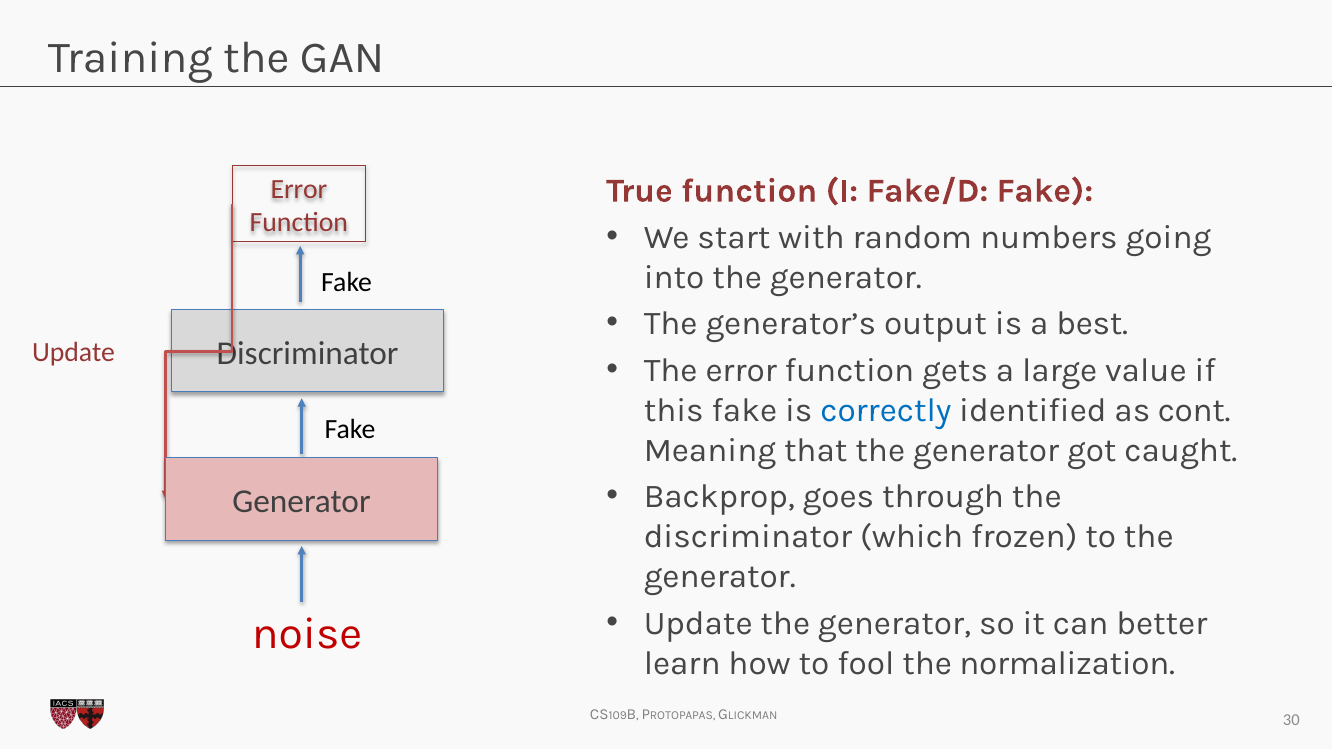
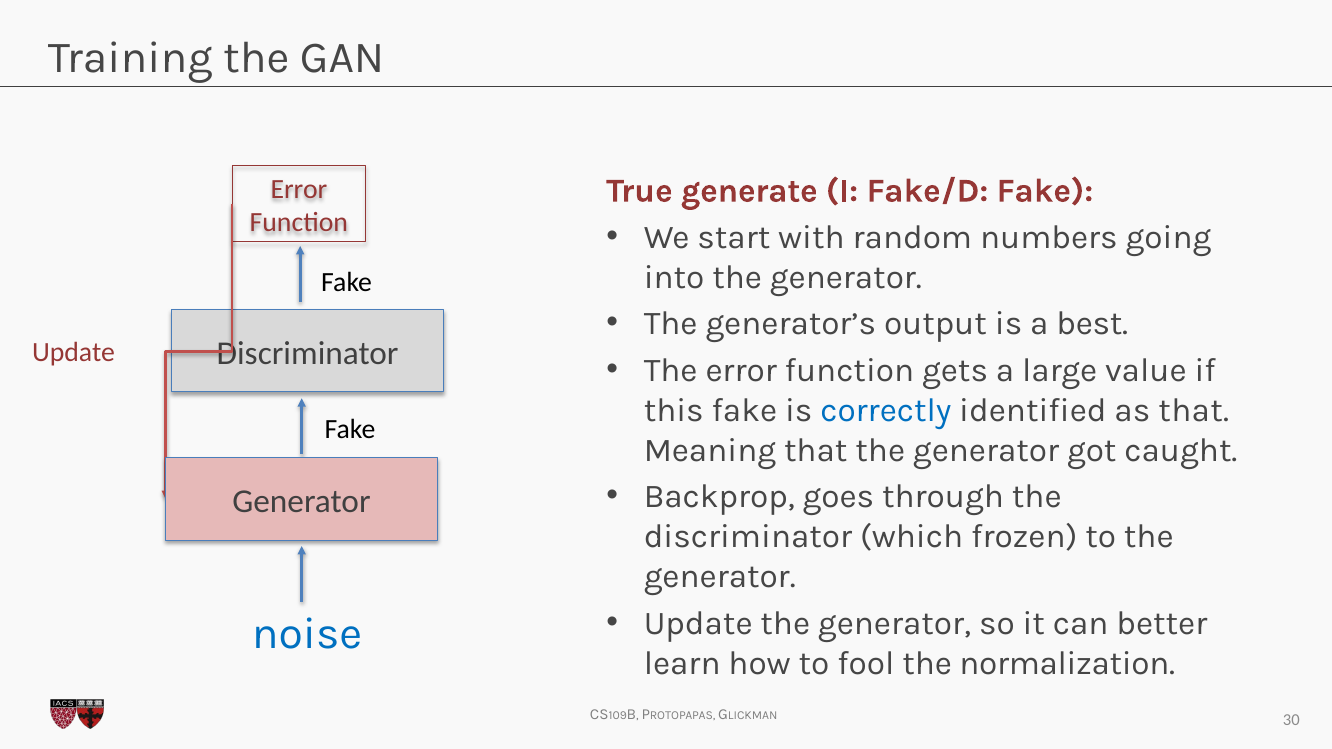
True function: function -> generate (749, 191)
as cont: cont -> that (1194, 410)
noise colour: red -> blue (307, 634)
